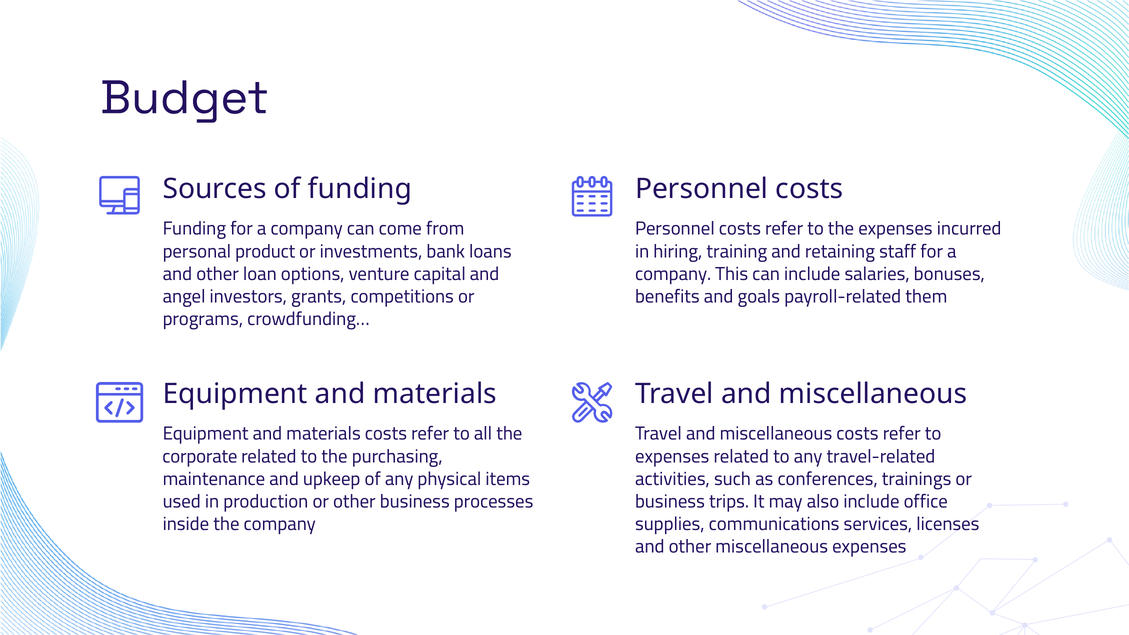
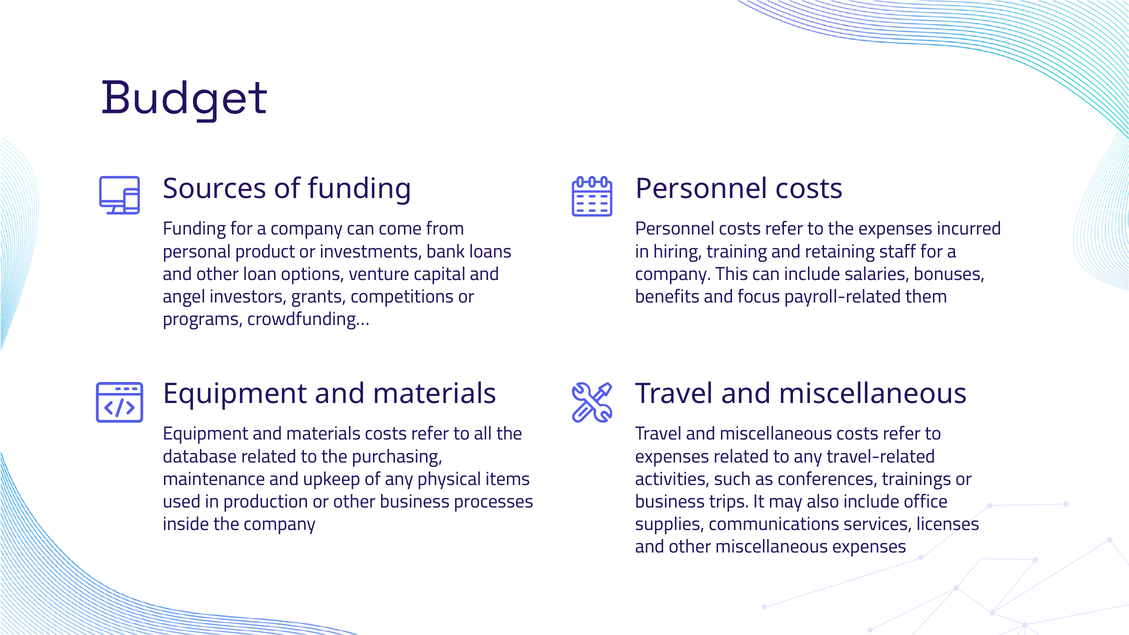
goals: goals -> focus (759, 297)
corporate: corporate -> database (200, 456)
